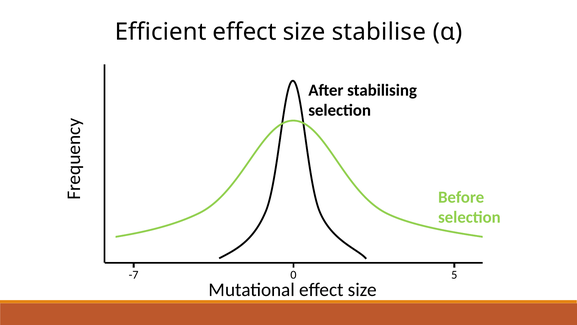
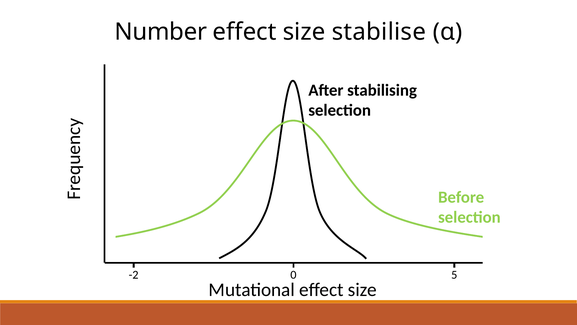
Efficient: Efficient -> Number (161, 32)
-7: -7 -> -2 (134, 274)
